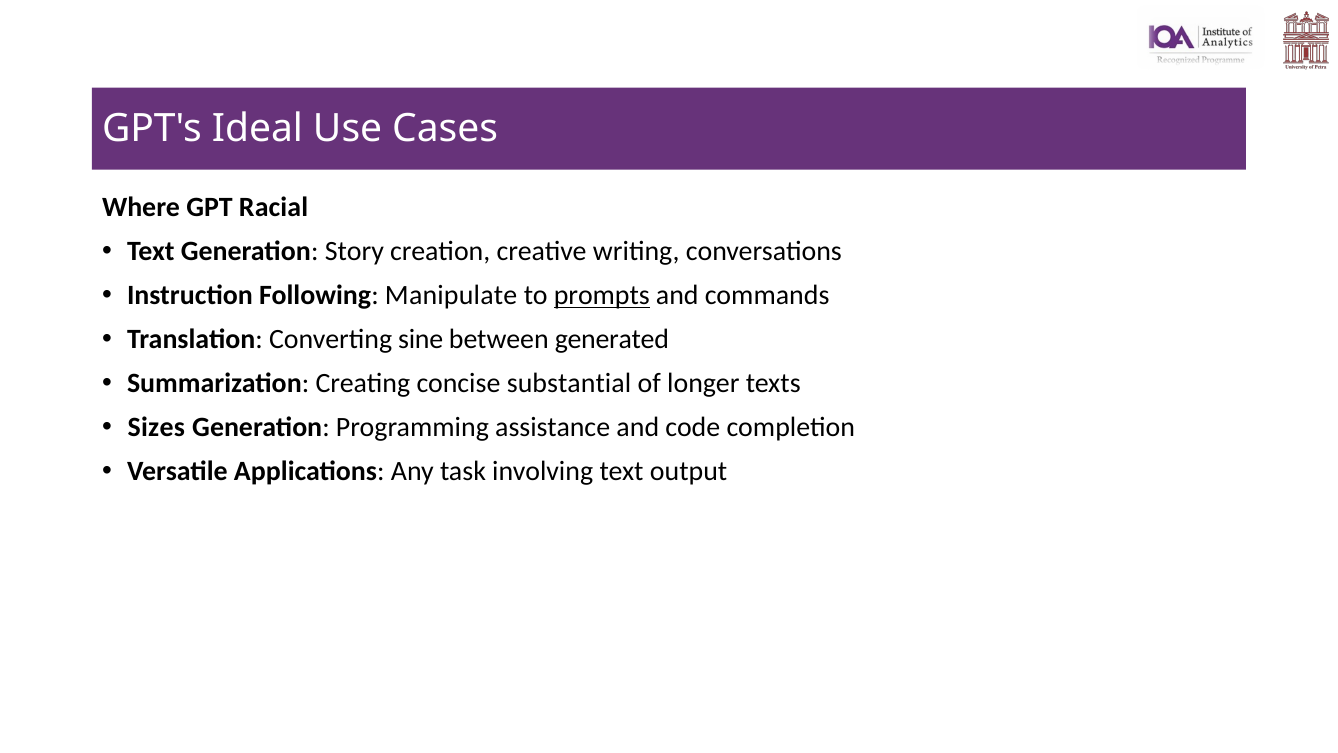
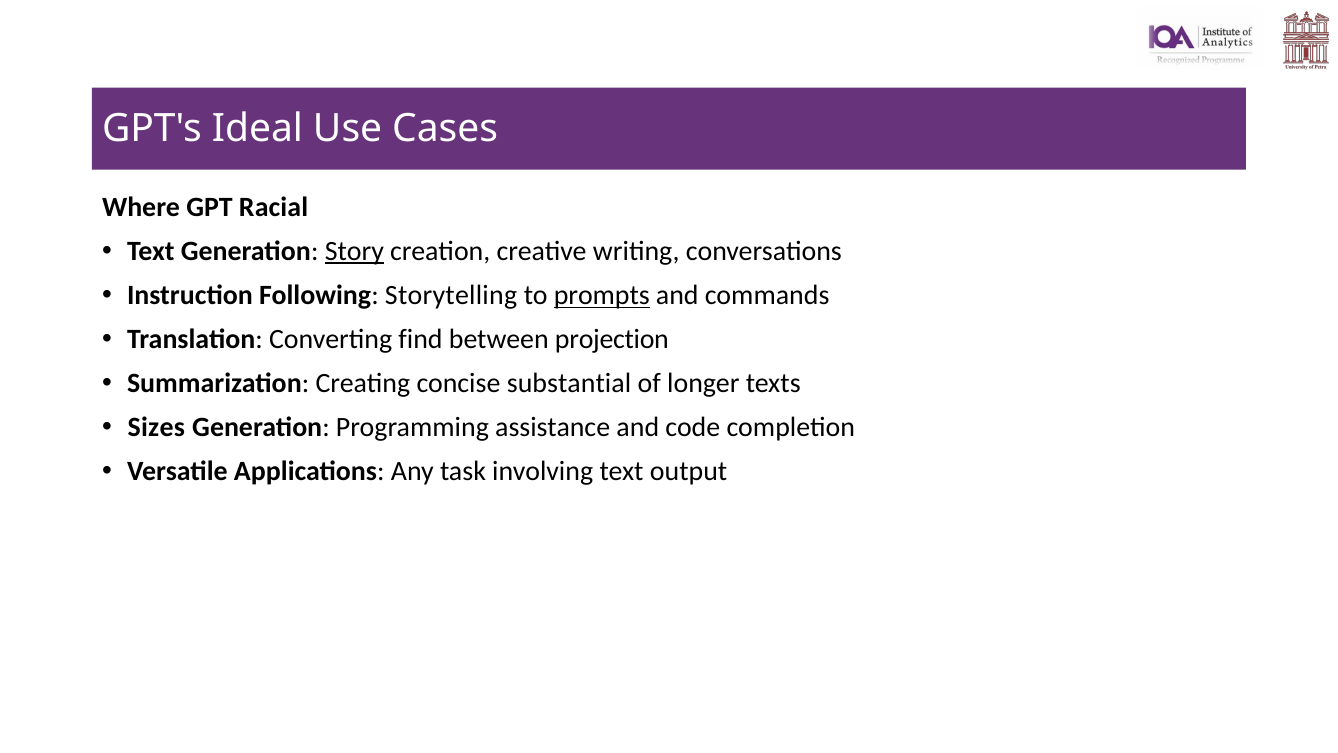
Story underline: none -> present (354, 251)
Manipulate: Manipulate -> Storytelling (451, 295)
sine: sine -> find (421, 339)
generated: generated -> projection (612, 339)
